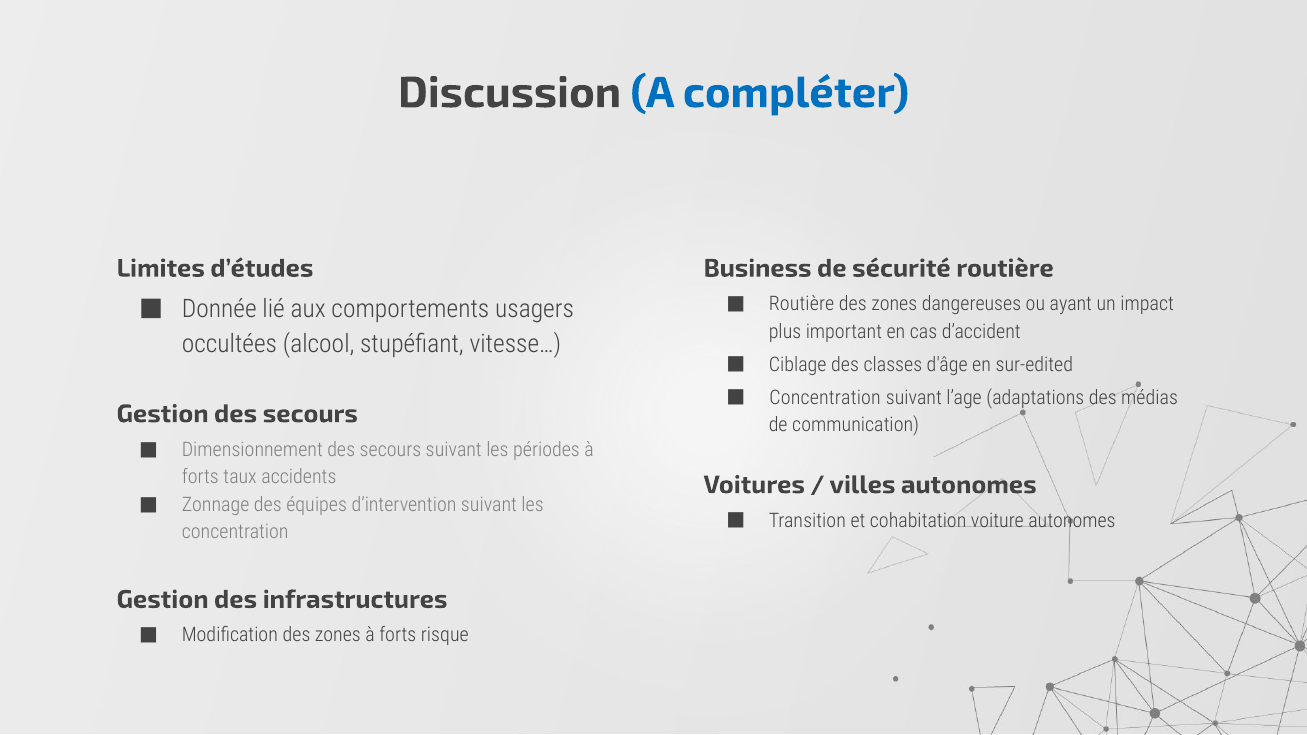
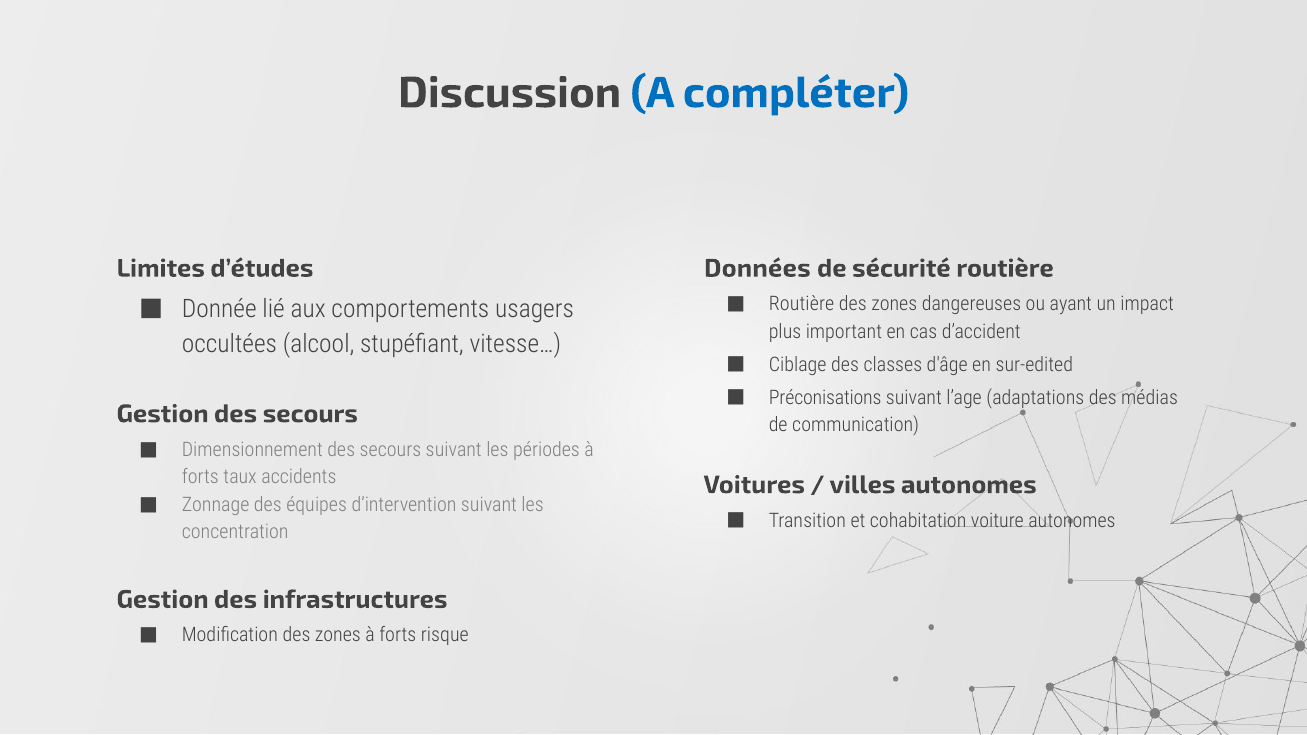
Business: Business -> Données (757, 268)
Concentration: Concentration -> Préconisations (825, 398)
